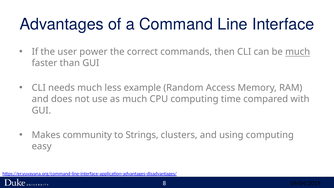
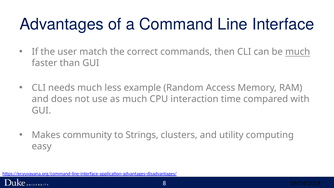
power: power -> match (93, 52)
CPU computing: computing -> interaction (195, 99)
using: using -> utility (231, 135)
